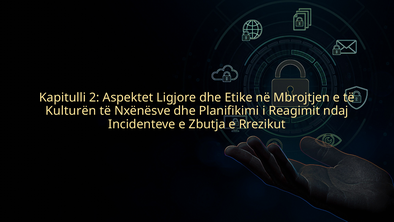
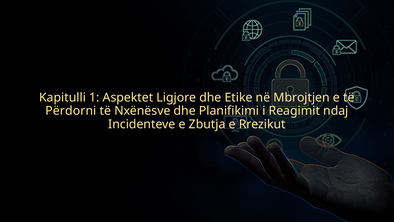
2: 2 -> 1 (94, 97)
Kulturën: Kulturën -> Përdorni (71, 111)
